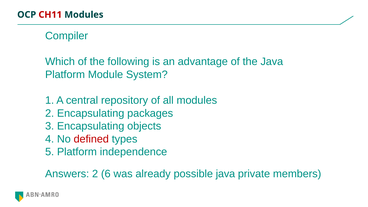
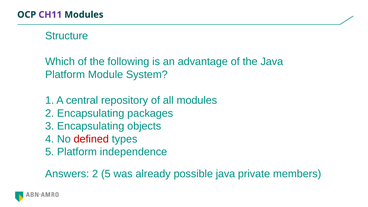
CH11 colour: red -> purple (50, 15)
Compiler: Compiler -> Structure (67, 36)
2 6: 6 -> 5 (106, 174)
